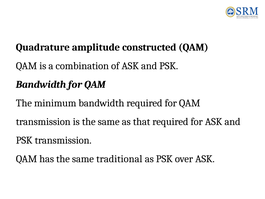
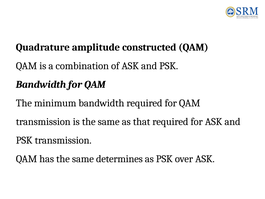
traditional: traditional -> determines (119, 159)
